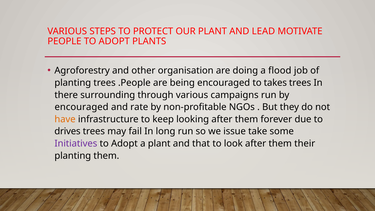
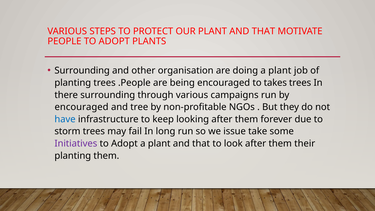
OUR PLANT AND LEAD: LEAD -> THAT (263, 31)
Agroforestry: Agroforestry -> Surrounding (82, 71)
doing a flood: flood -> plant (280, 71)
rate: rate -> tree (139, 107)
have colour: orange -> blue (65, 119)
drives: drives -> storm (67, 131)
